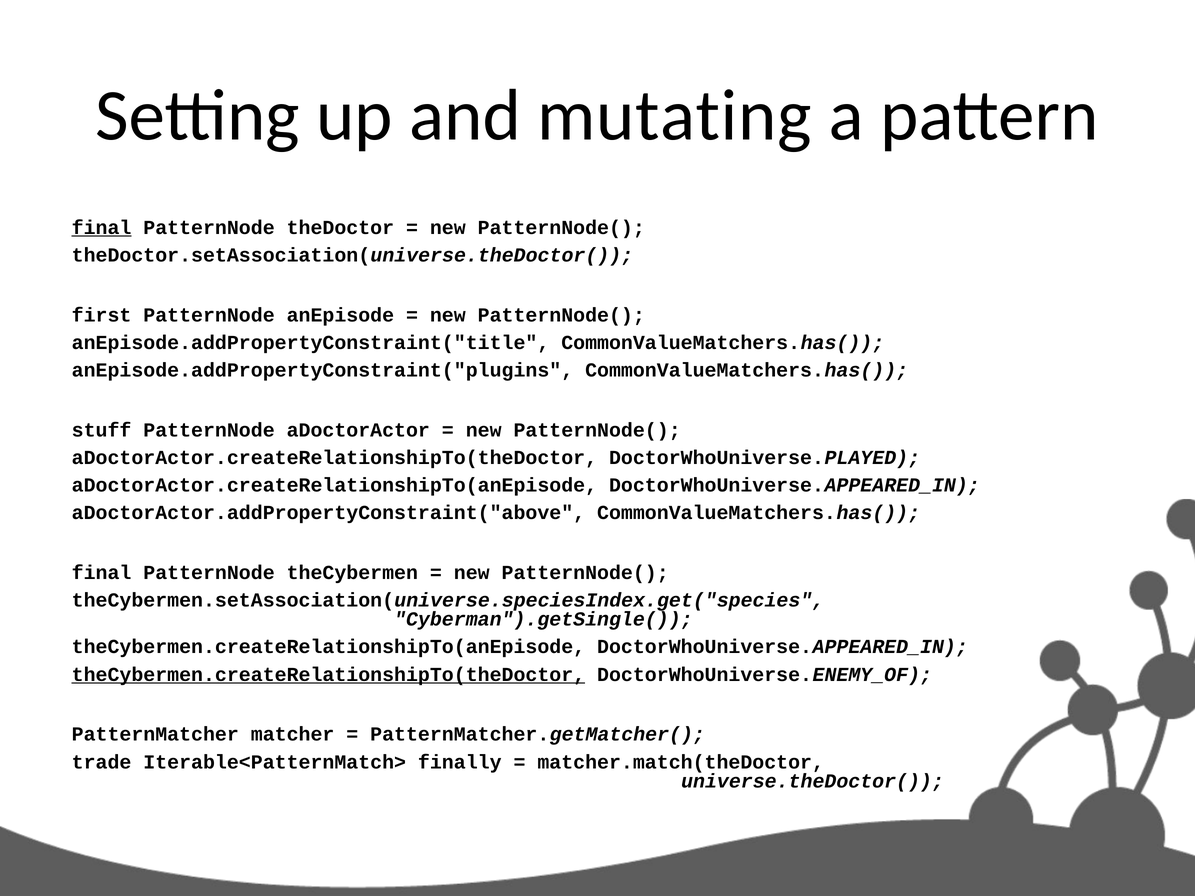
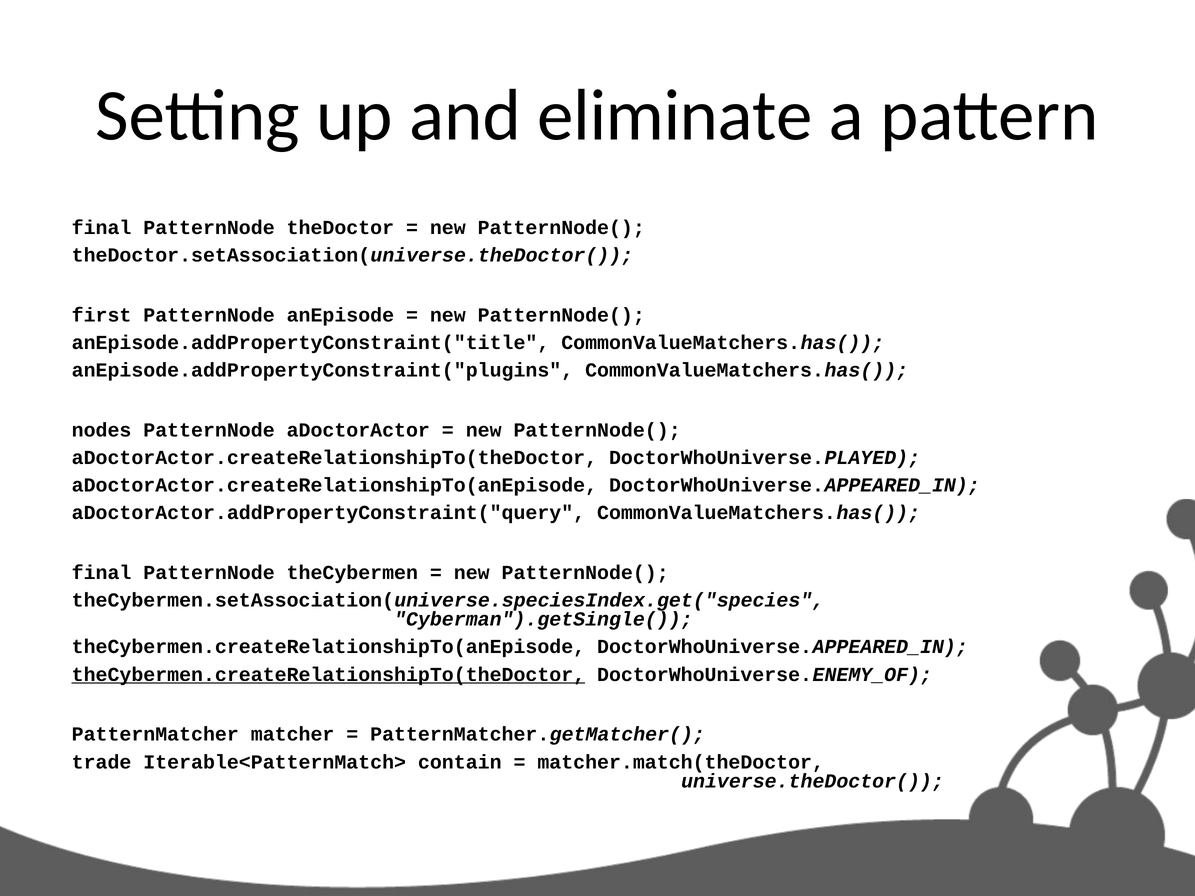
mutating: mutating -> eliminate (675, 116)
final underline: present -> none (102, 228)
stuff: stuff -> nodes (102, 430)
aDoctorActor.addPropertyConstraint("above: aDoctorActor.addPropertyConstraint("above -> aDoctorActor.addPropertyConstraint("query (328, 513)
finally: finally -> contain (460, 762)
